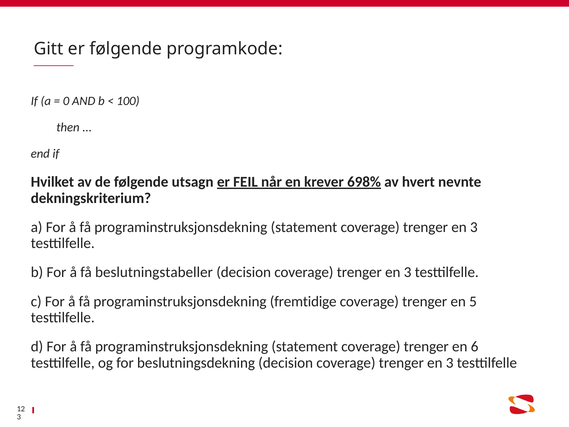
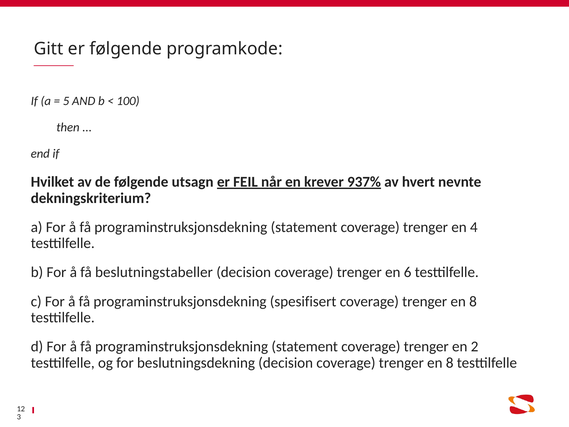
0: 0 -> 5 (66, 101)
698%: 698% -> 937% (364, 182)
3: 3 -> 4 (474, 227)
3: 3 -> 6 (408, 272)
fremtidige: fremtidige -> spesifisert (303, 301)
5: 5 -> 8 (473, 301)
6: 6 -> 2 (475, 346)
3: 3 -> 8 (450, 363)
